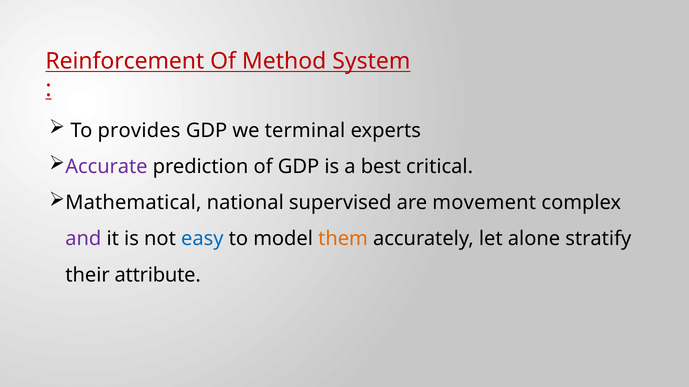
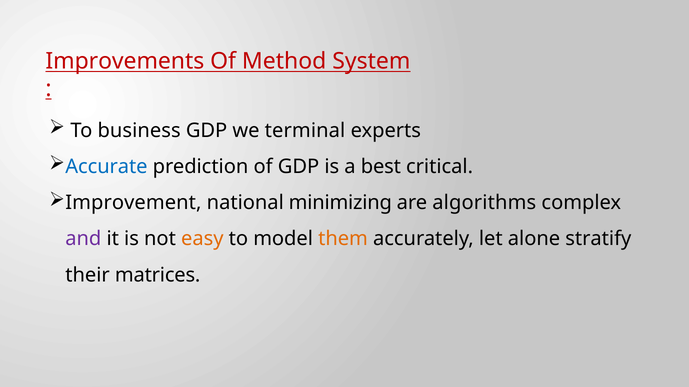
Reinforcement: Reinforcement -> Improvements (125, 61)
provides: provides -> business (139, 131)
Accurate colour: purple -> blue (106, 167)
Mathematical: Mathematical -> Improvement (133, 203)
supervised: supervised -> minimizing (340, 203)
movement: movement -> algorithms (484, 203)
easy colour: blue -> orange (202, 239)
attribute: attribute -> matrices (158, 275)
